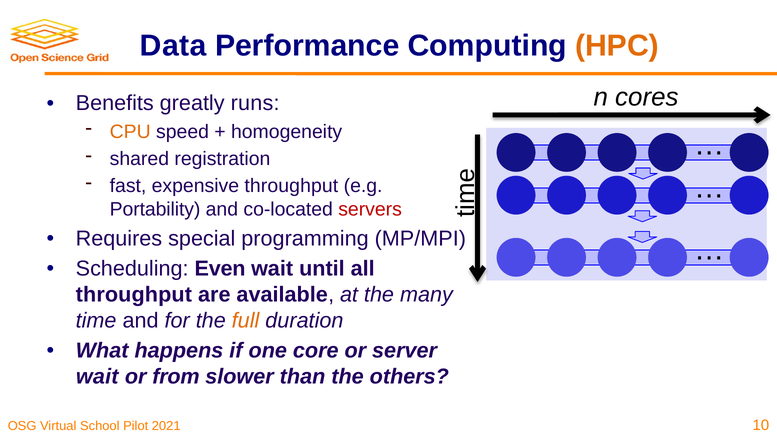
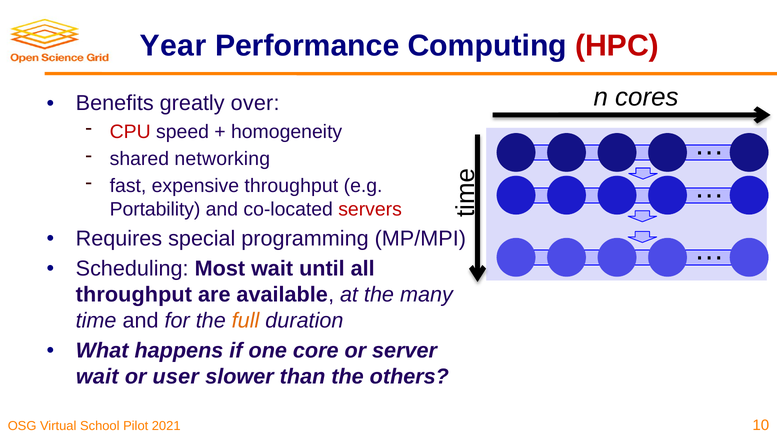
Data: Data -> Year (173, 46)
HPC colour: orange -> red (617, 46)
runs: runs -> over (255, 103)
CPU colour: orange -> red (130, 132)
registration: registration -> networking (222, 159)
Even: Even -> Most (220, 269)
from: from -> user (176, 377)
